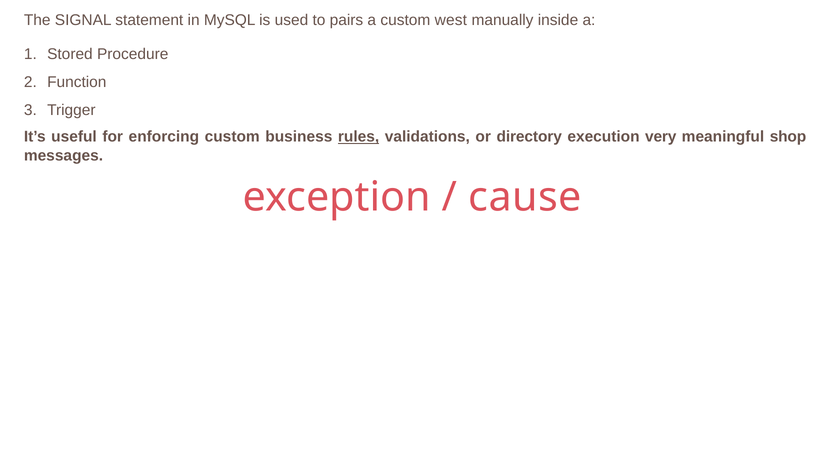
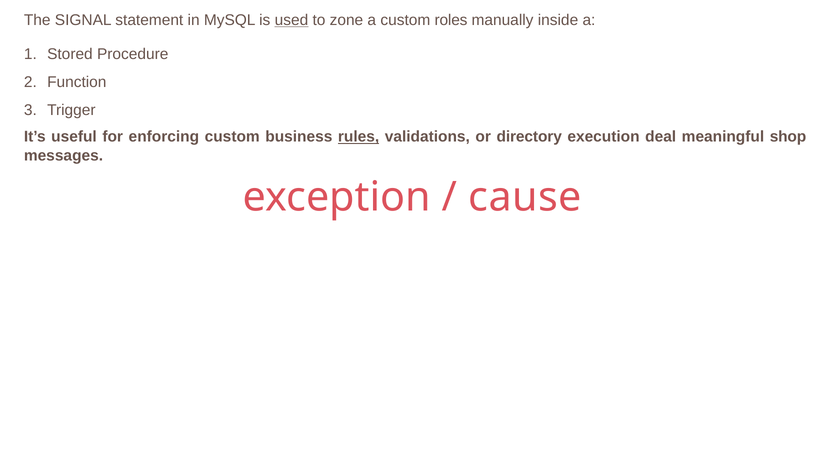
used underline: none -> present (291, 20)
pairs: pairs -> zone (346, 20)
west: west -> roles (451, 20)
very: very -> deal (661, 137)
